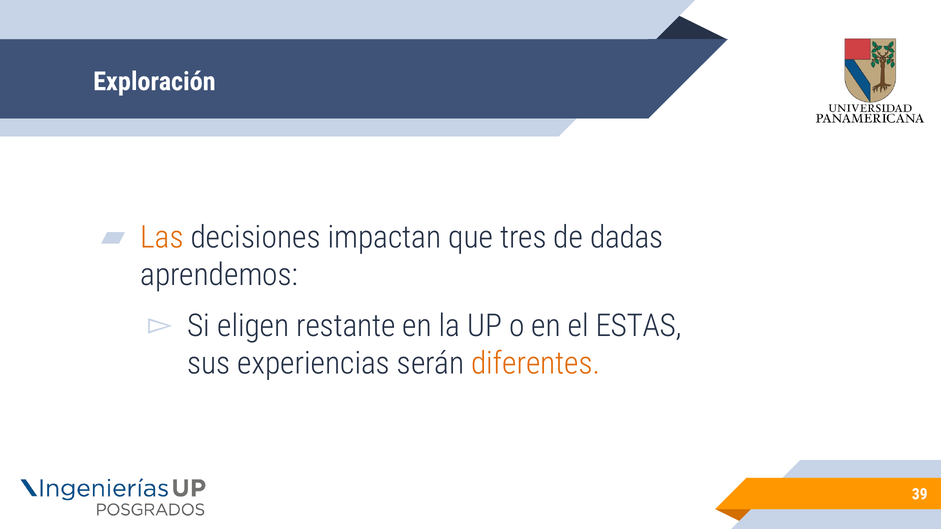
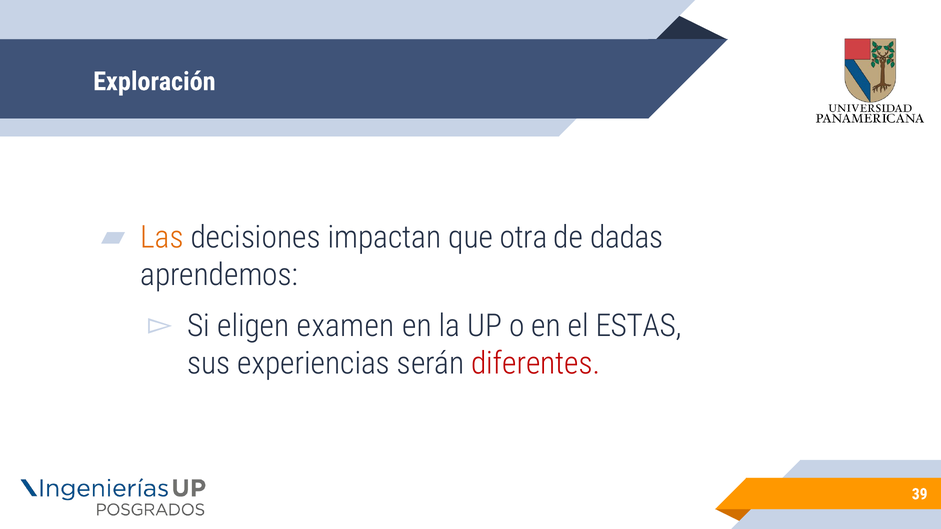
tres: tres -> otra (523, 238)
restante: restante -> examen (346, 326)
diferentes colour: orange -> red (536, 364)
